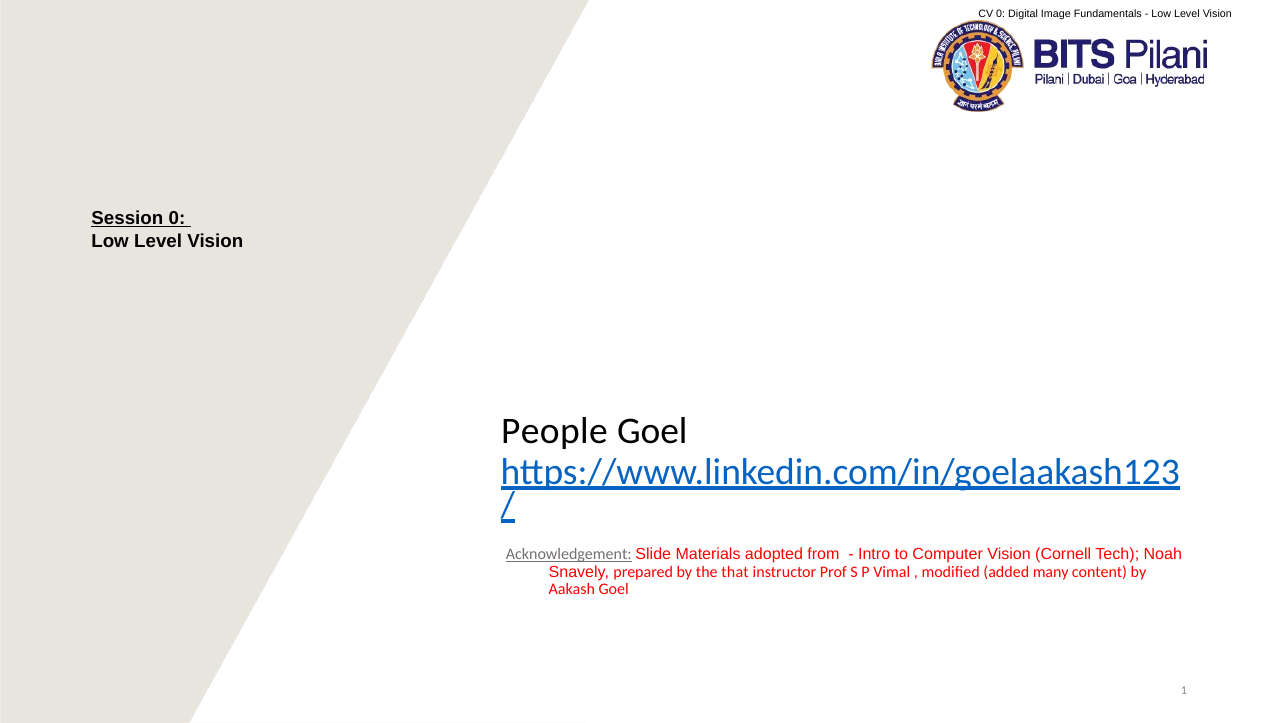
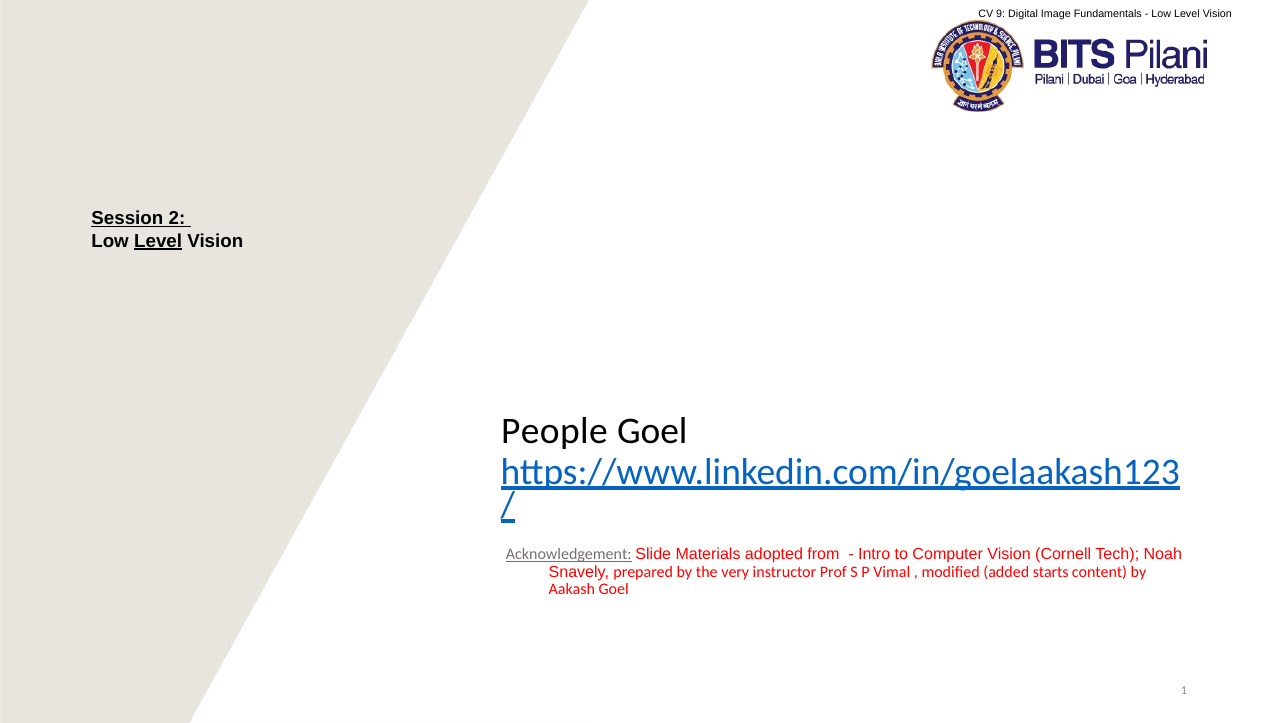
0: 0 -> 9 (1001, 14)
Session 0: 0 -> 2 (177, 218)
Level underline: none -> present (158, 241)
that: that -> very (735, 572)
many: many -> starts (1051, 572)
